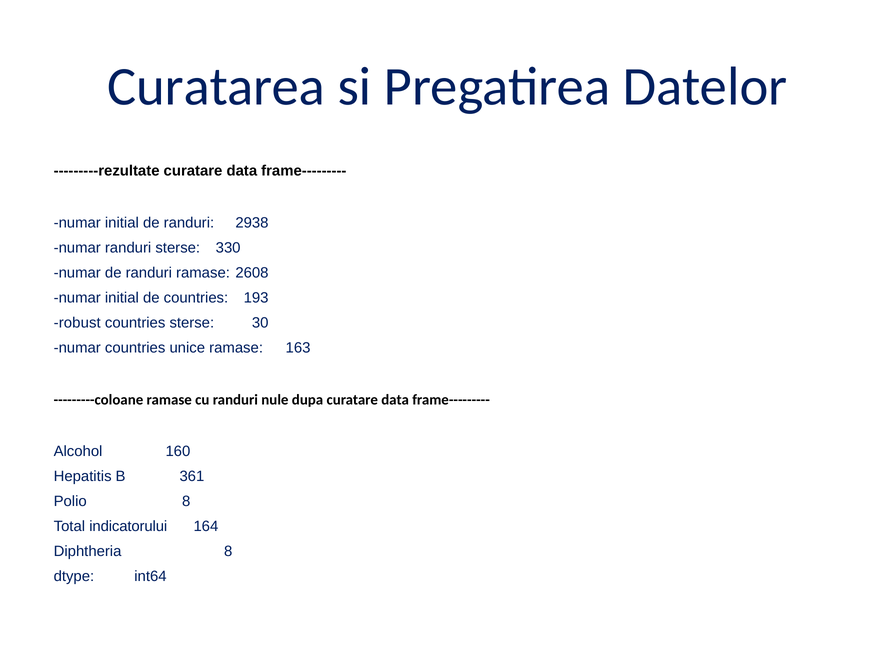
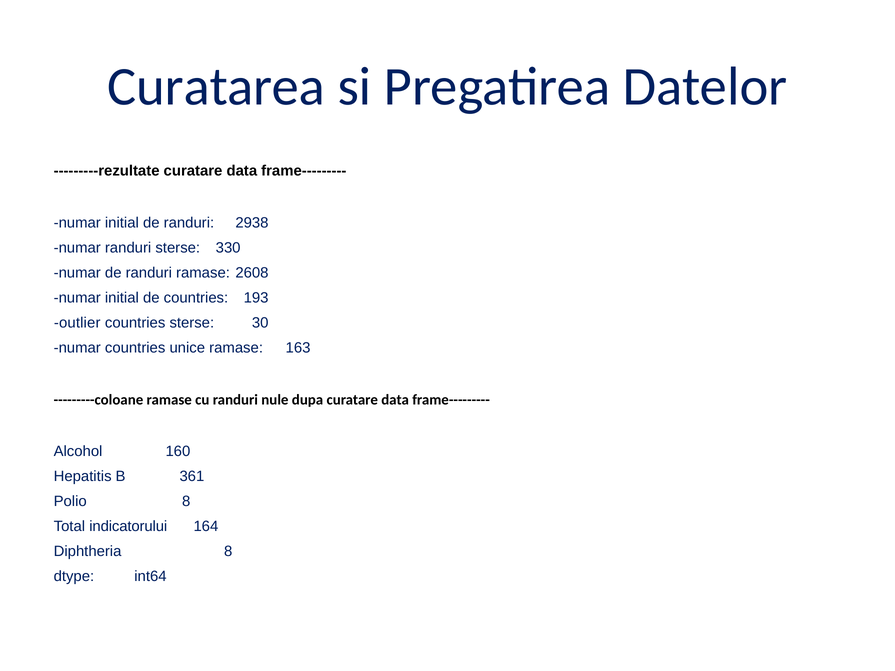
robust: robust -> outlier (77, 323)
